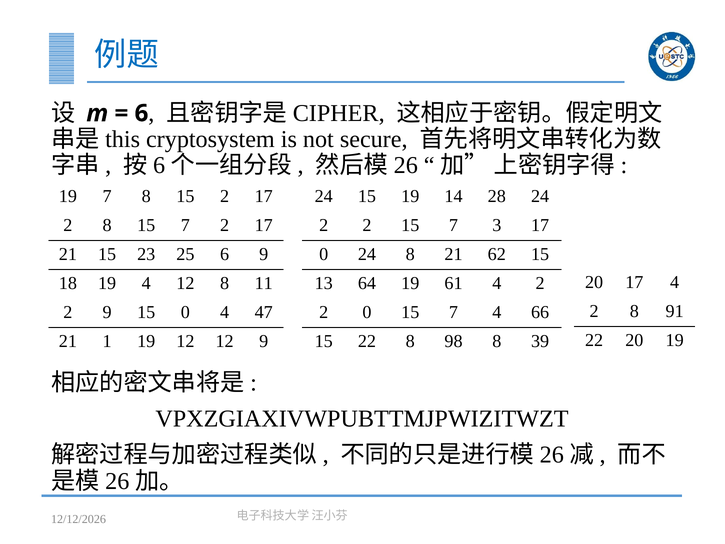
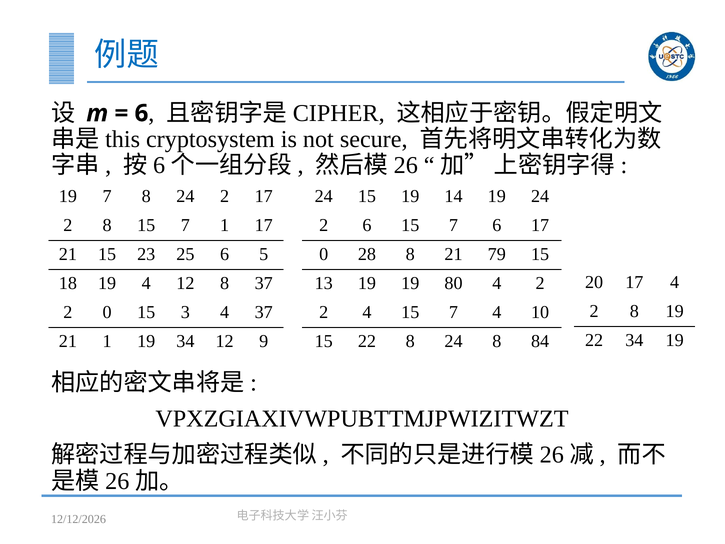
7 8 15: 15 -> 24 (185, 196)
14 28: 28 -> 19 (497, 196)
7 2: 2 -> 1 (225, 225)
2: 2 -> 6 (367, 225)
7 3: 3 -> 6 (497, 225)
6 9: 9 -> 5 (264, 254)
0 24: 24 -> 28 (367, 254)
62: 62 -> 79 (497, 254)
8 11: 11 -> 37 (264, 283)
13 64: 64 -> 19 (367, 283)
61: 61 -> 80 (454, 283)
8 91: 91 -> 19 (675, 311)
2 9: 9 -> 0 (107, 312)
15 0: 0 -> 3 (185, 312)
4 47: 47 -> 37 (264, 312)
2 0: 0 -> 4 (367, 312)
66: 66 -> 10 (540, 312)
22 20: 20 -> 34 (634, 340)
19 12: 12 -> 34 (185, 341)
22 8 98: 98 -> 24 (454, 341)
39: 39 -> 84 (540, 341)
